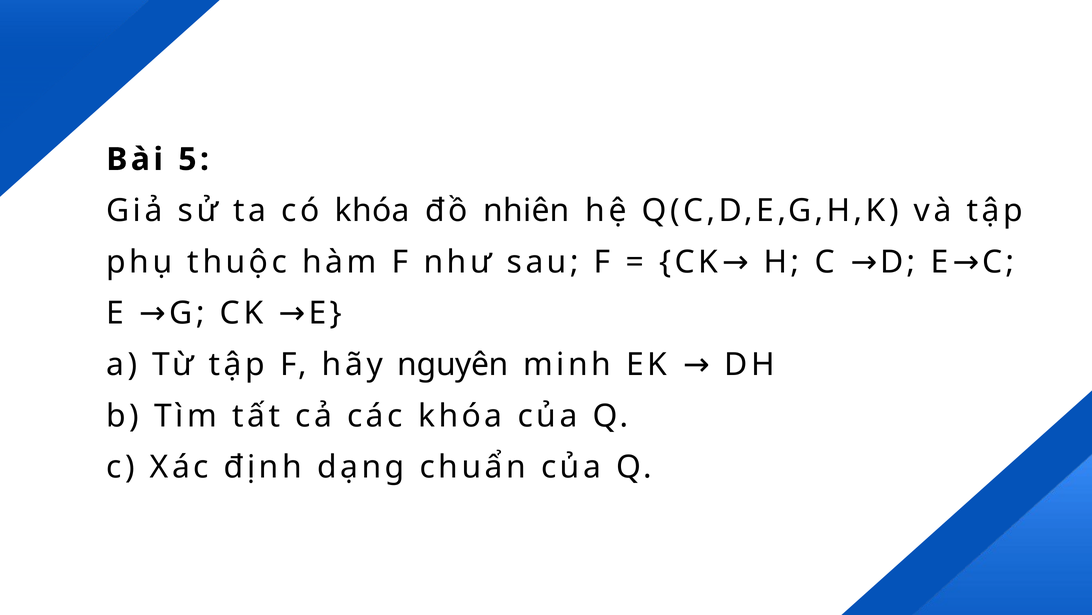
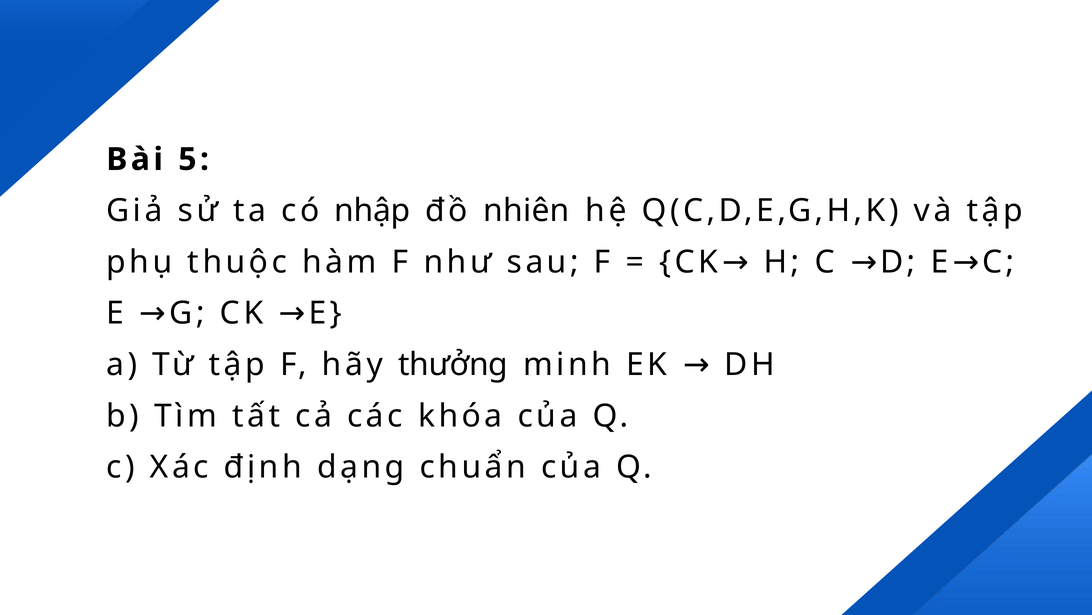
có khóa: khóa -> nhập (372, 210)
nguyên: nguyên -> thưởng (453, 364)
